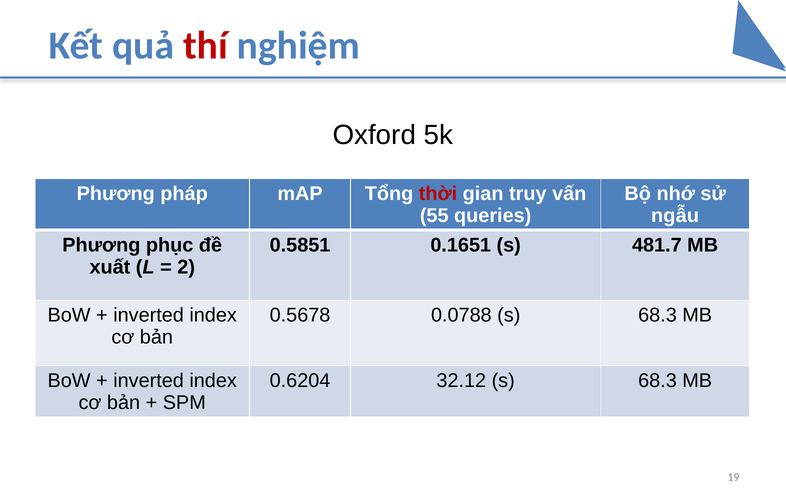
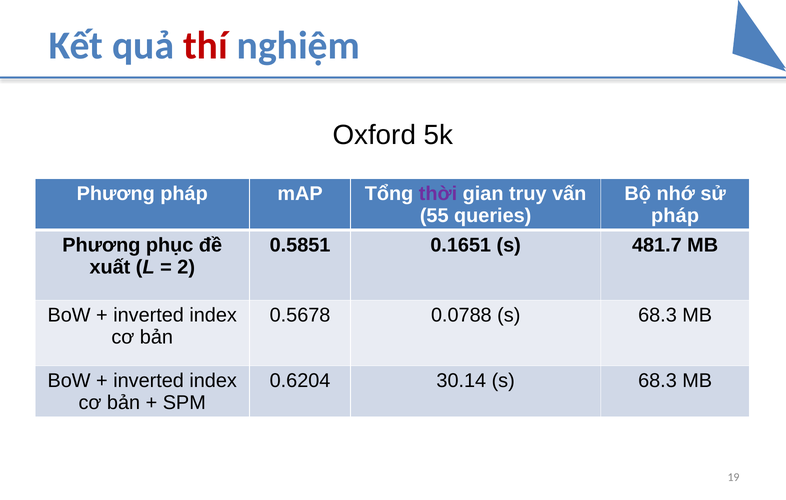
thời colour: red -> purple (438, 194)
ngẫu: ngẫu -> pháp (675, 216)
32.12: 32.12 -> 30.14 (461, 381)
